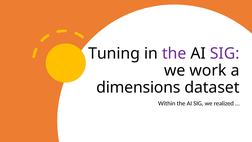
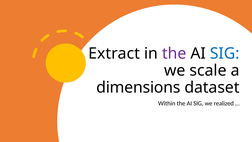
Tuning: Tuning -> Extract (114, 53)
SIG colour: purple -> blue (225, 53)
work: work -> scale (208, 70)
